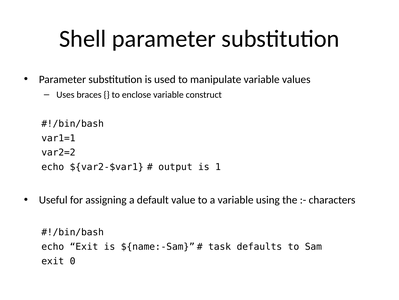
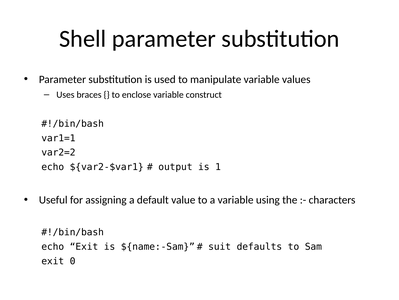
task: task -> suit (220, 246)
